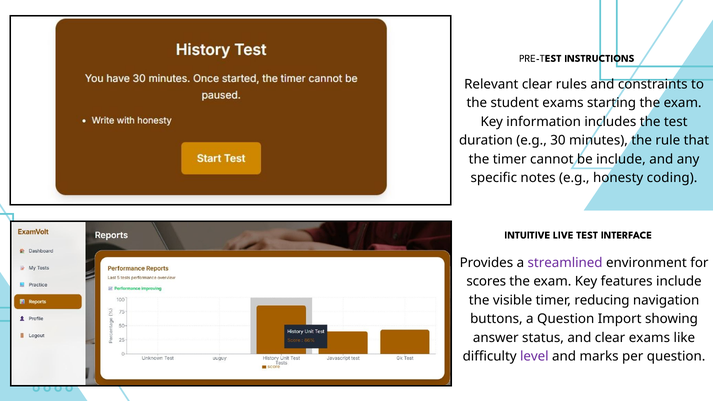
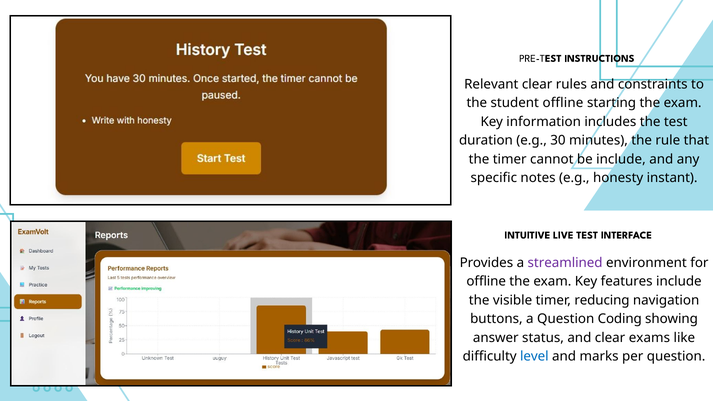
student exams: exams -> offline (563, 103)
coding: coding -> instant (672, 178)
scores: scores -> offline (486, 281)
Import: Import -> Coding (620, 319)
level colour: purple -> blue (534, 356)
